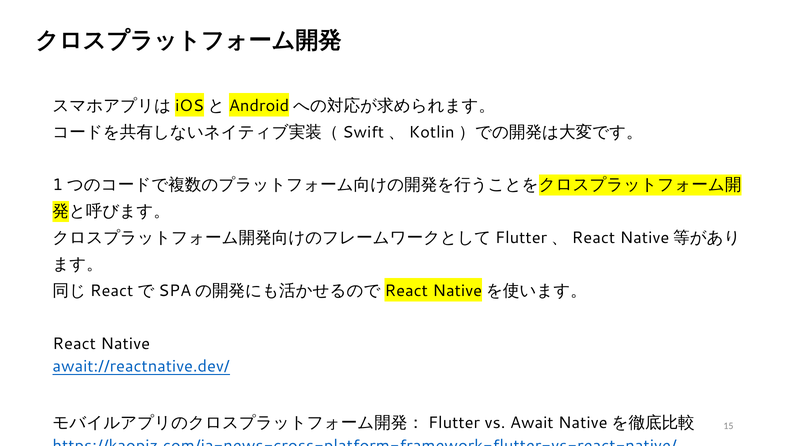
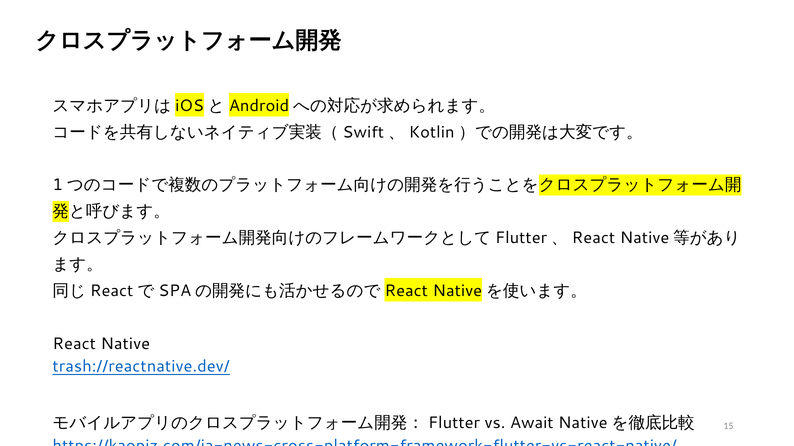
await://reactnative.dev/: await://reactnative.dev/ -> trash://reactnative.dev/ (141, 367)
